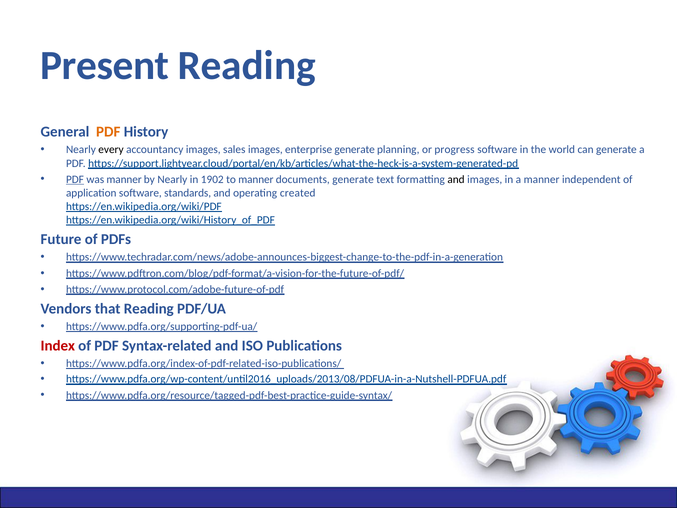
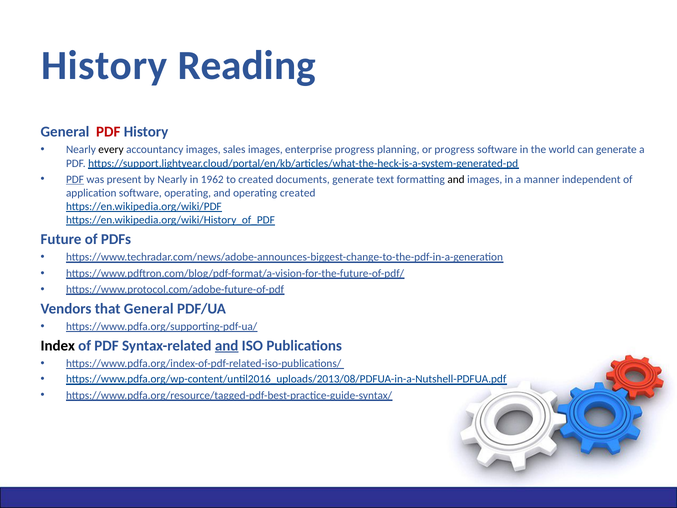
Present: Present -> History (104, 66)
PDF colour: orange -> red (108, 132)
enterprise generate: generate -> progress (355, 150)
was manner: manner -> present (124, 179)
1902: 1902 -> 1962 (212, 179)
to manner: manner -> created (256, 179)
software standards: standards -> operating (188, 193)
that Reading: Reading -> General (149, 308)
Index colour: red -> black (58, 345)
and underline: none -> present (227, 345)
